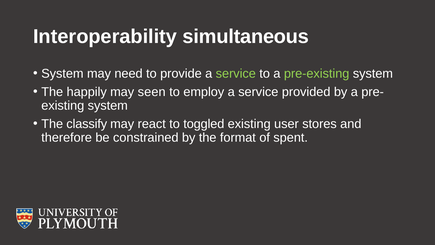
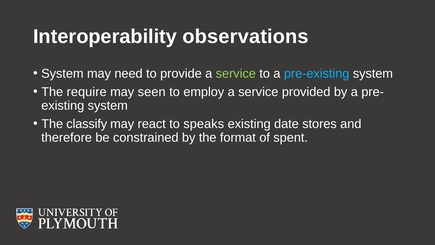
simultaneous: simultaneous -> observations (246, 37)
pre-existing colour: light green -> light blue (317, 74)
happily: happily -> require (87, 92)
toggled: toggled -> speaks (204, 124)
user: user -> date (286, 124)
